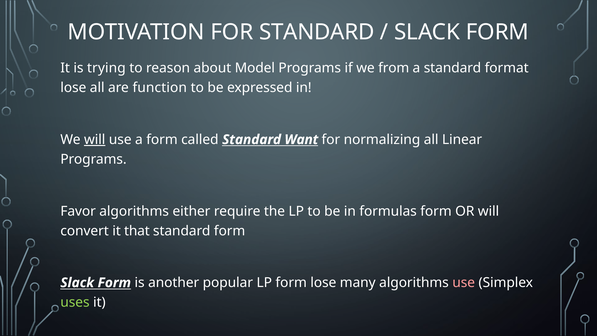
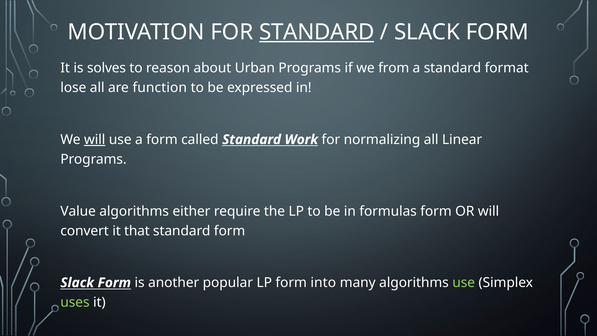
STANDARD underline: none -> present (317, 32)
trying: trying -> solves (107, 68)
Model: Model -> Urban (255, 68)
Want: Want -> Work (301, 140)
Favor: Favor -> Value (78, 211)
form lose: lose -> into (323, 283)
use colour: pink -> light green (464, 283)
